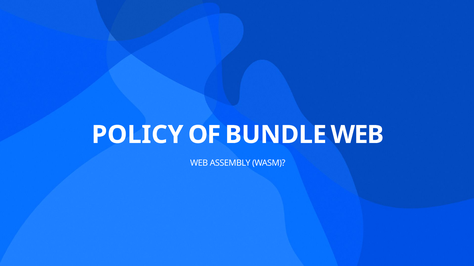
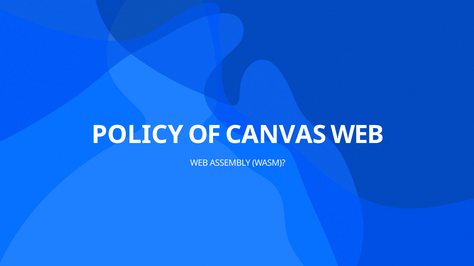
BUNDLE: BUNDLE -> CANVAS (276, 135)
